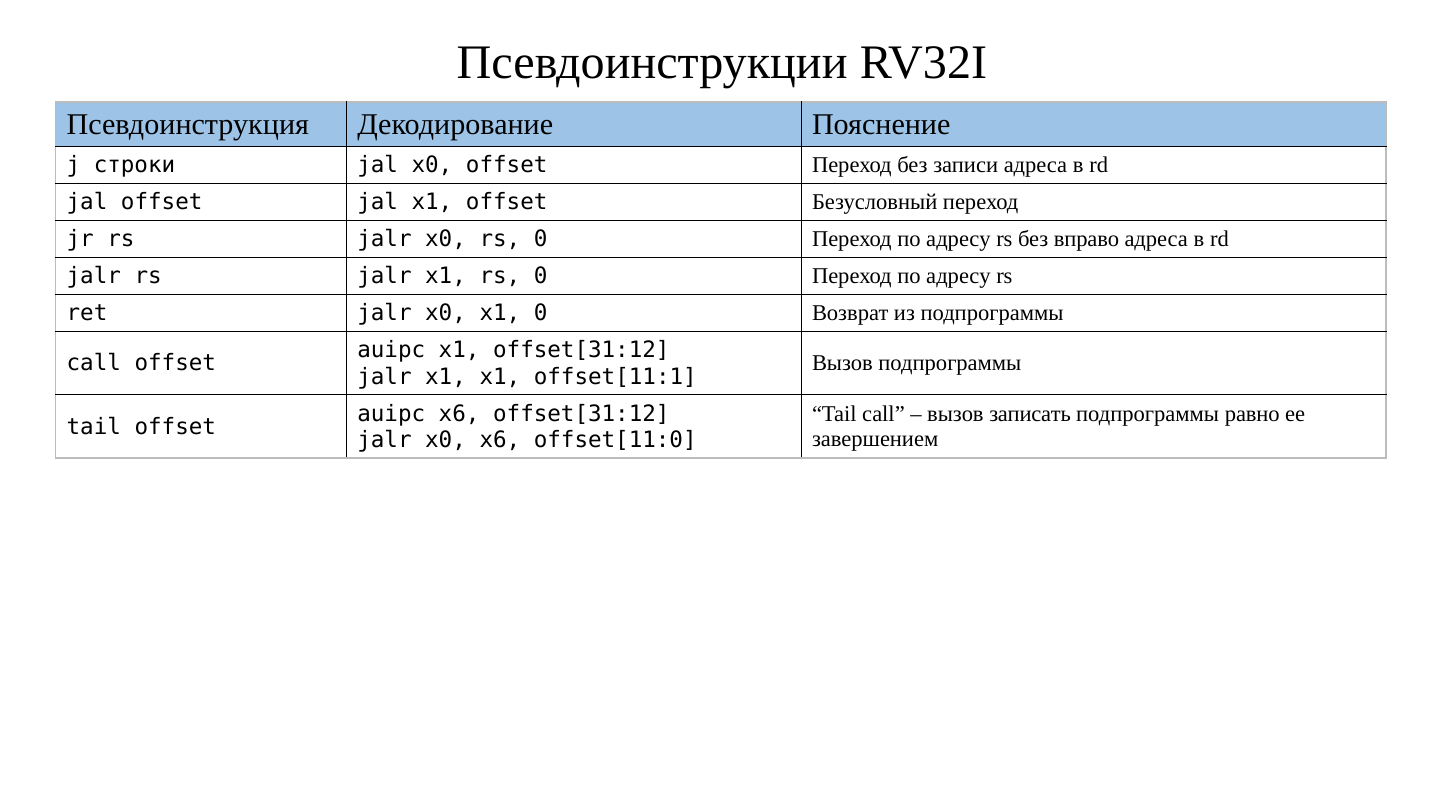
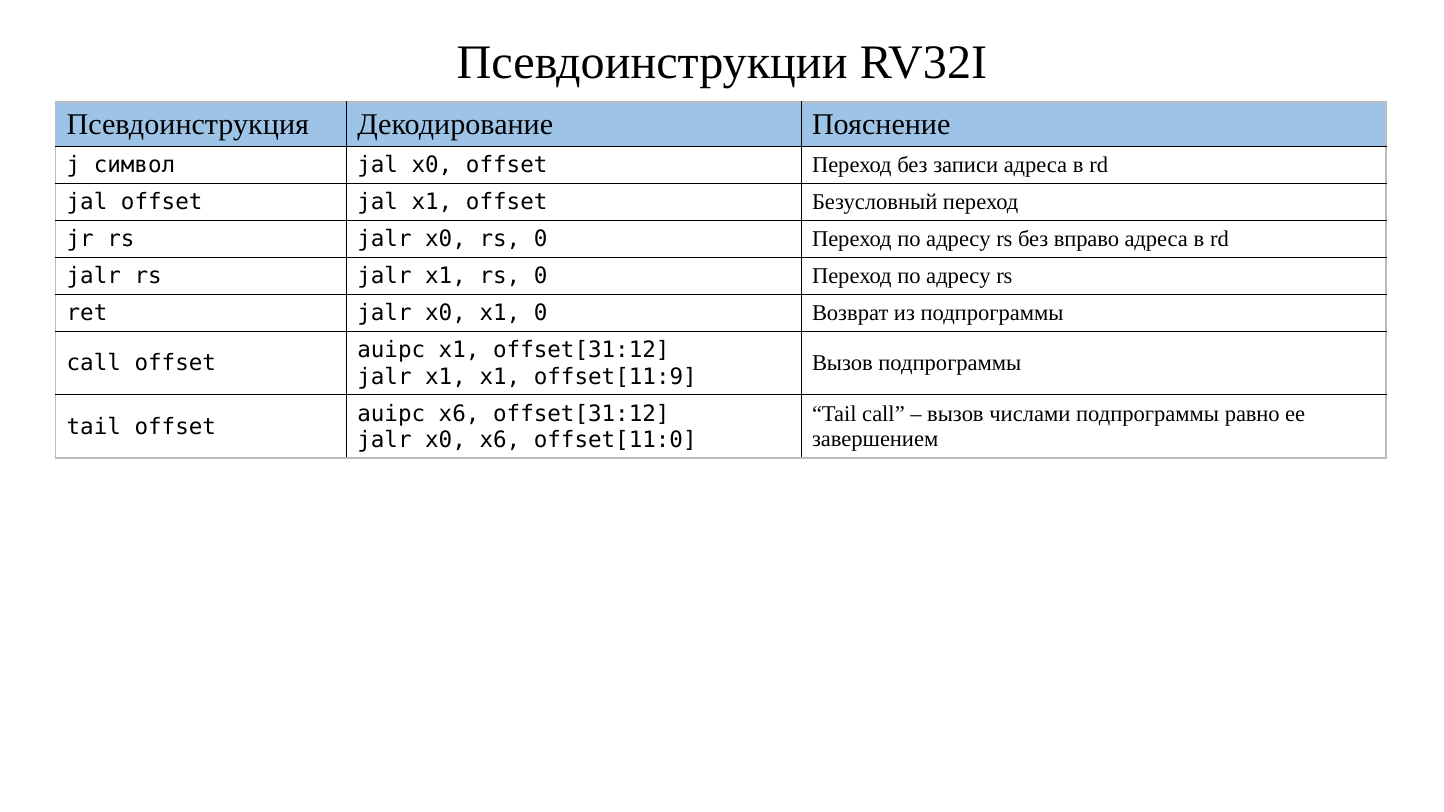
строки: строки -> символ (134, 165)
offset[11:1: offset[11:1 -> offset[11:9 (615, 377)
записать: записать -> числами (1030, 414)
